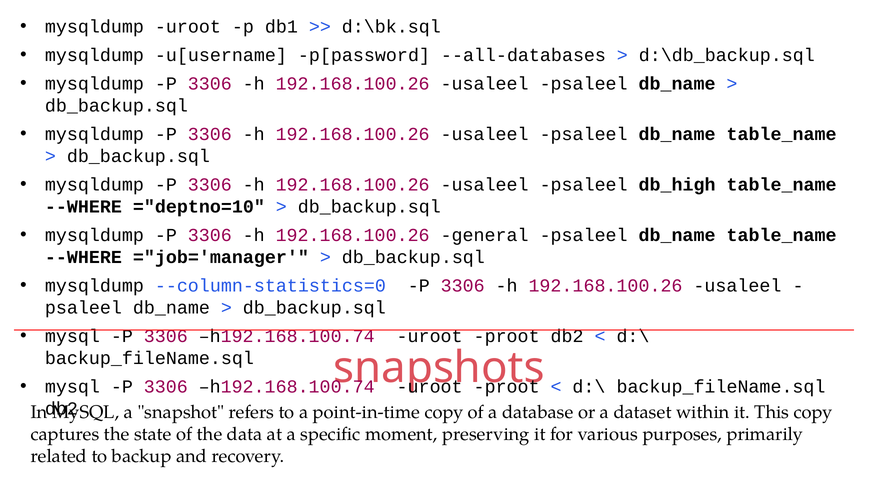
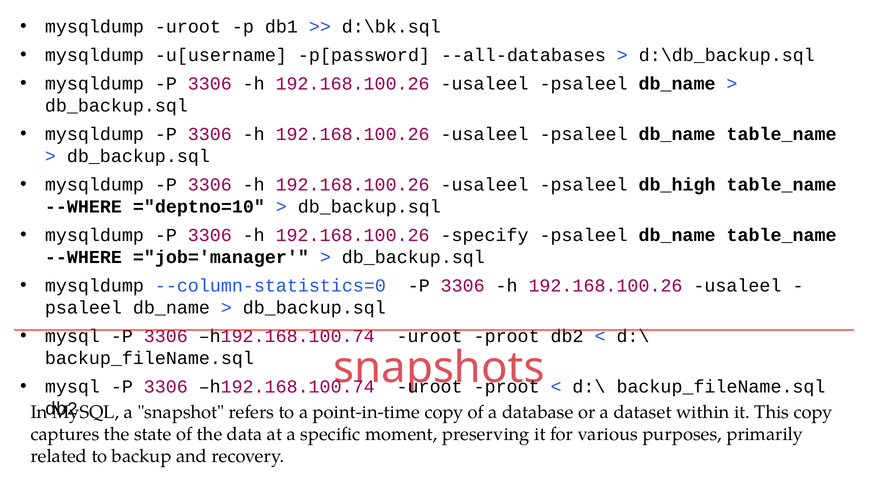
general: general -> specify (485, 235)
